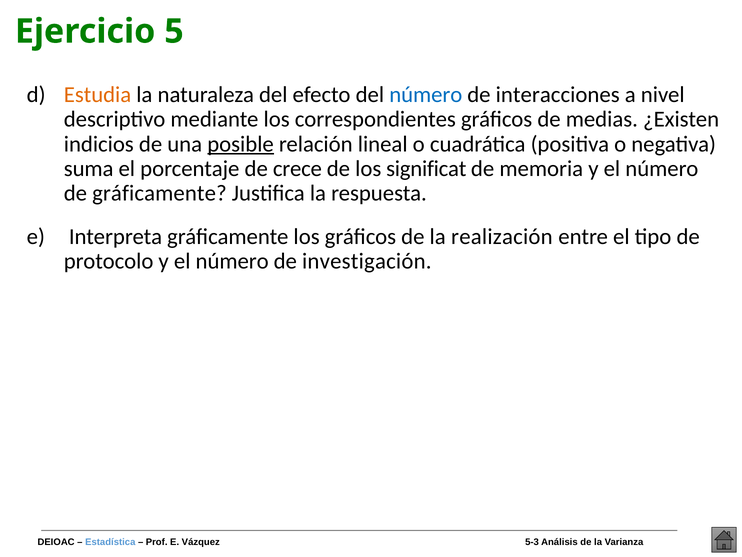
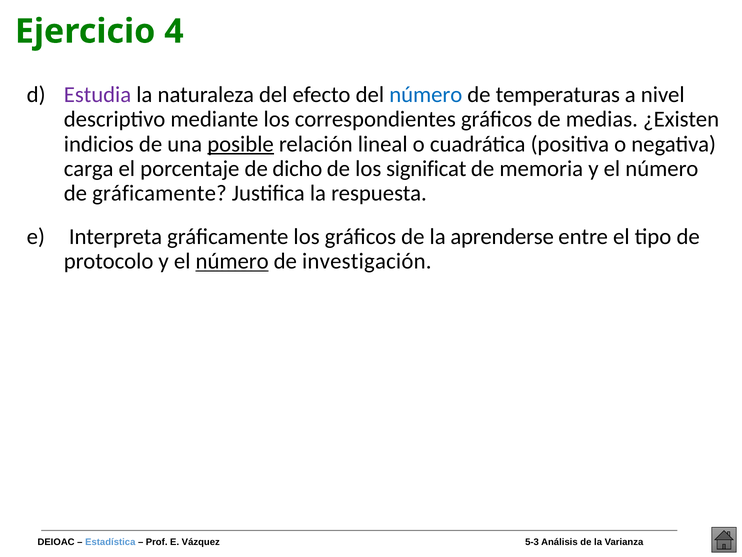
5: 5 -> 4 (174, 31)
Estudia colour: orange -> purple (98, 95)
interacciones: interacciones -> temperaturas (558, 95)
suma: suma -> carga (89, 169)
crece: crece -> dicho (297, 169)
realización: realización -> aprenderse (502, 236)
número underline: none -> present (232, 261)
